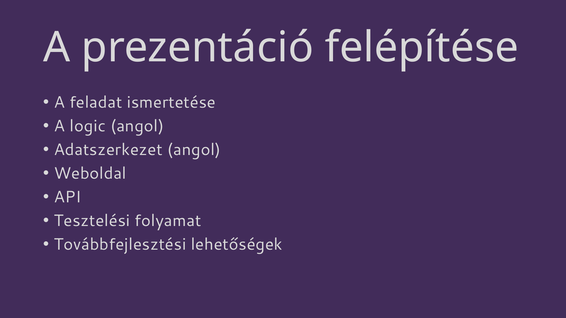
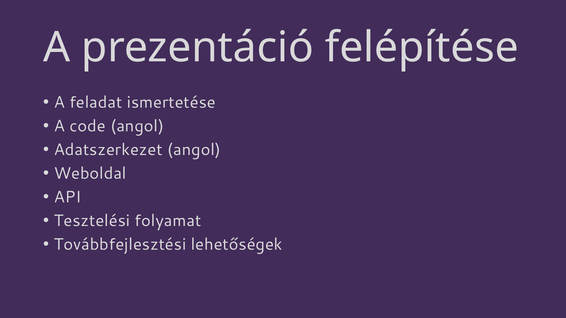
logic: logic -> code (88, 126)
